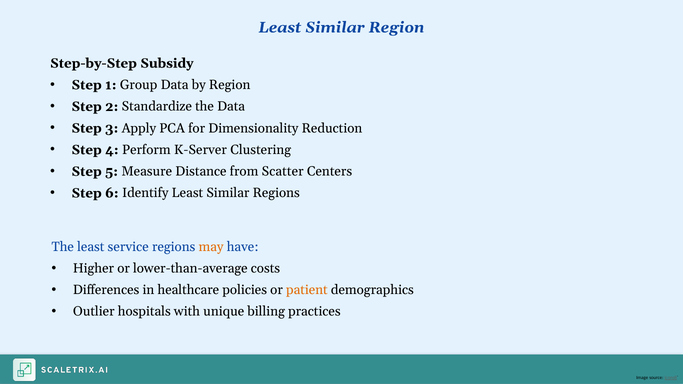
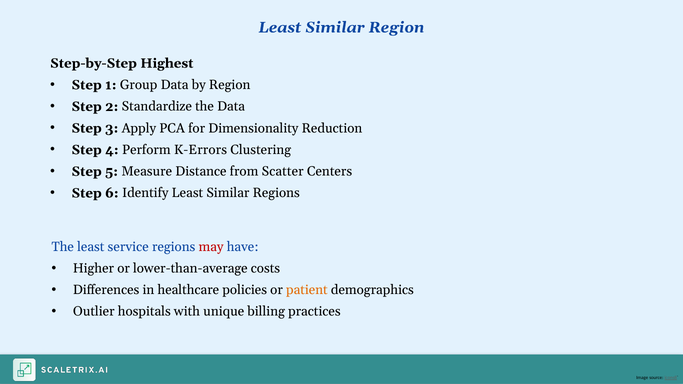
Subsidy: Subsidy -> Highest (167, 63)
K-Server: K-Server -> K-Errors (200, 150)
may colour: orange -> red (211, 247)
